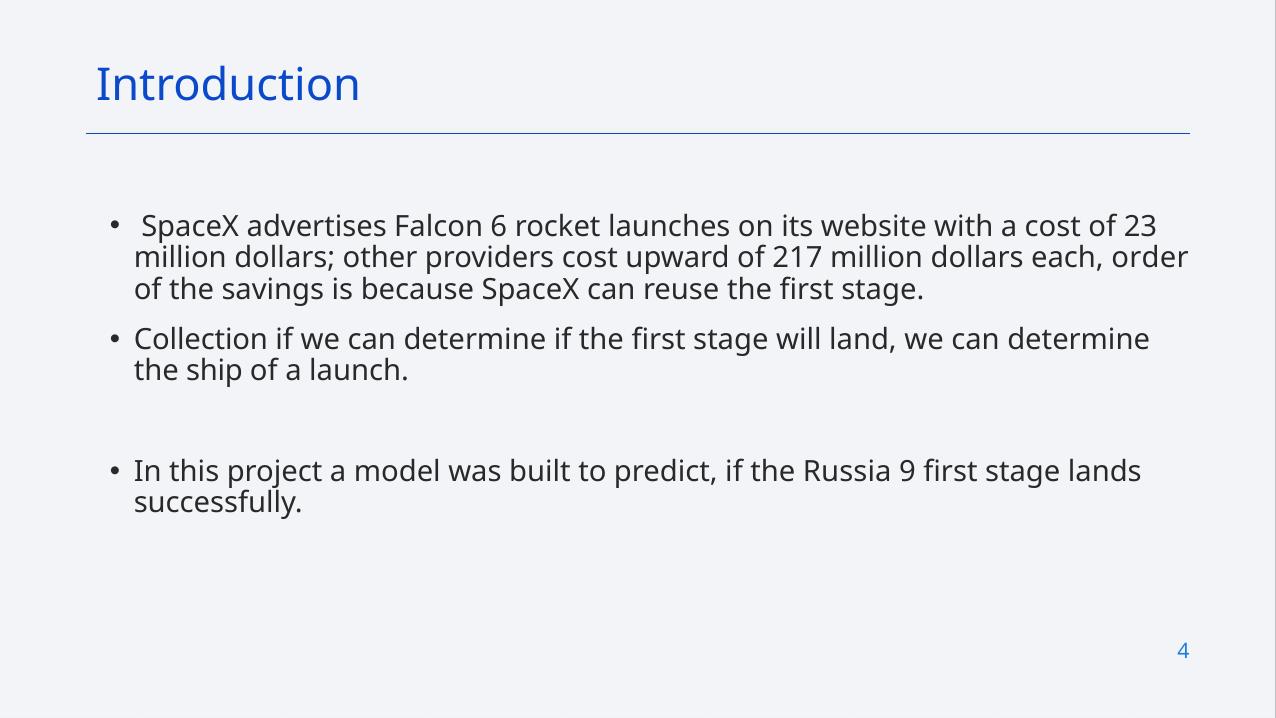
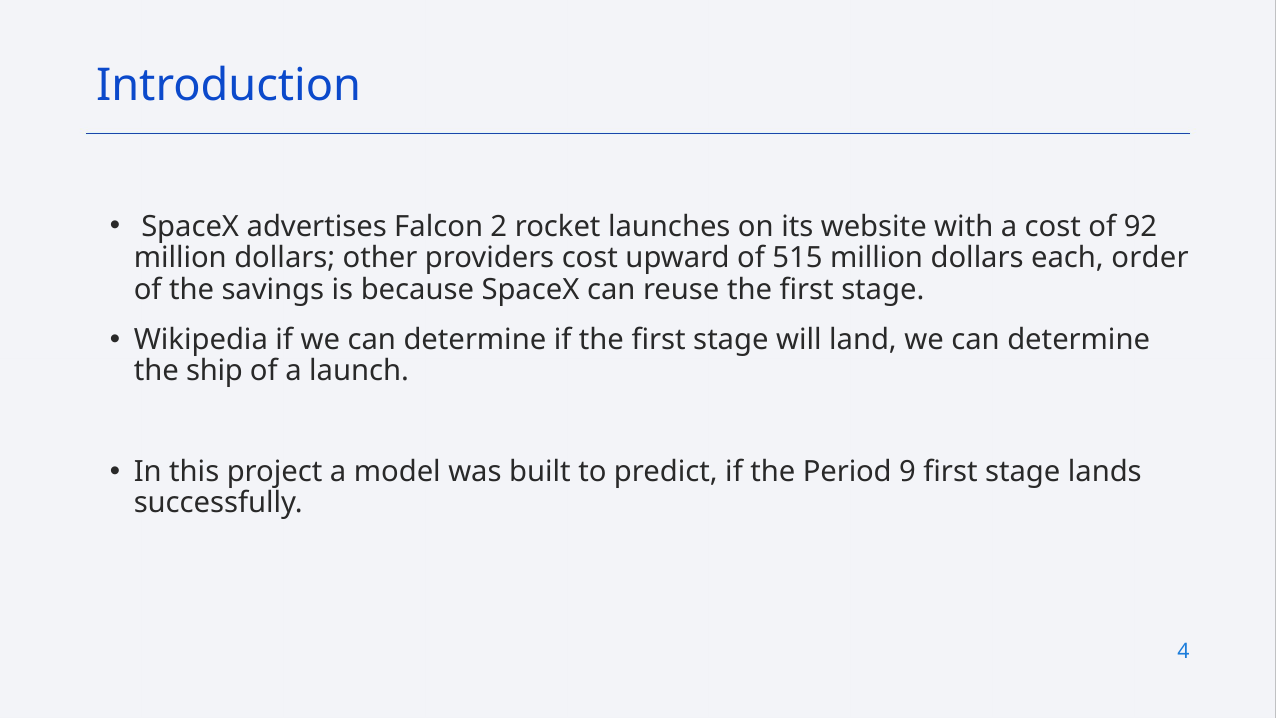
6: 6 -> 2 (499, 226)
23: 23 -> 92 (1140, 226)
217: 217 -> 515 (797, 258)
Collection: Collection -> Wikipedia (201, 340)
Russia: Russia -> Period (847, 471)
